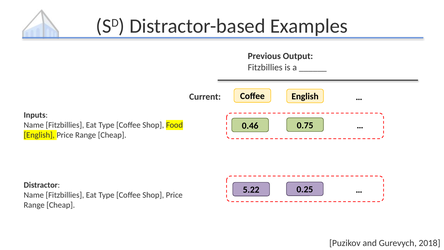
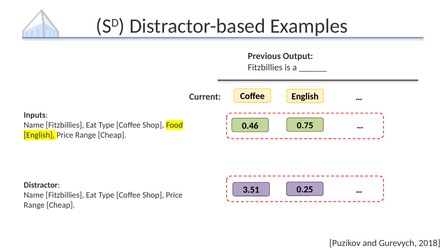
5.22: 5.22 -> 3.51 (251, 190)
